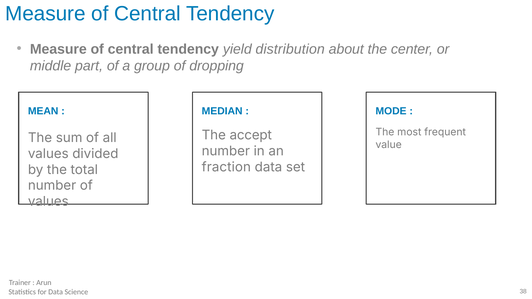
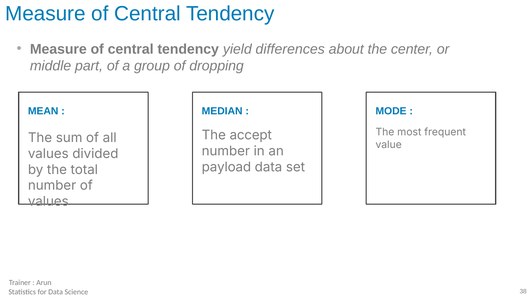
distribution: distribution -> differences (290, 49)
fraction: fraction -> payload (226, 167)
